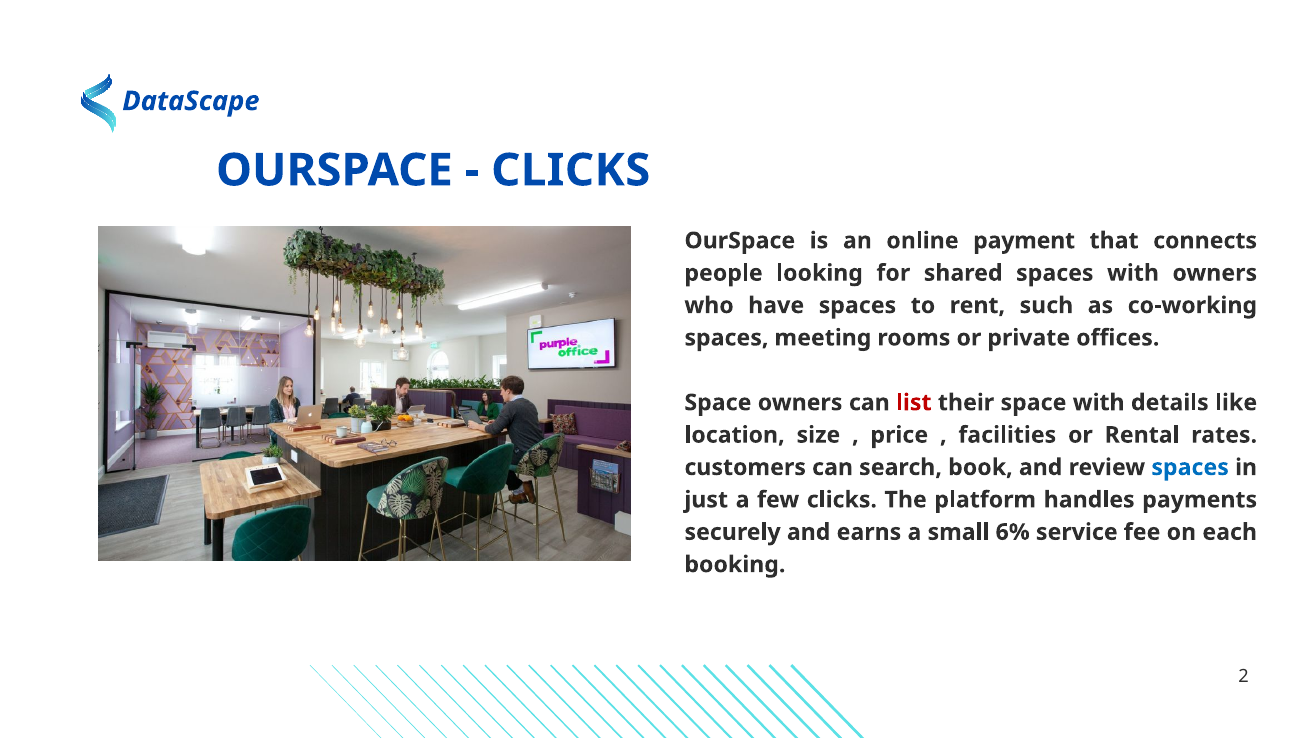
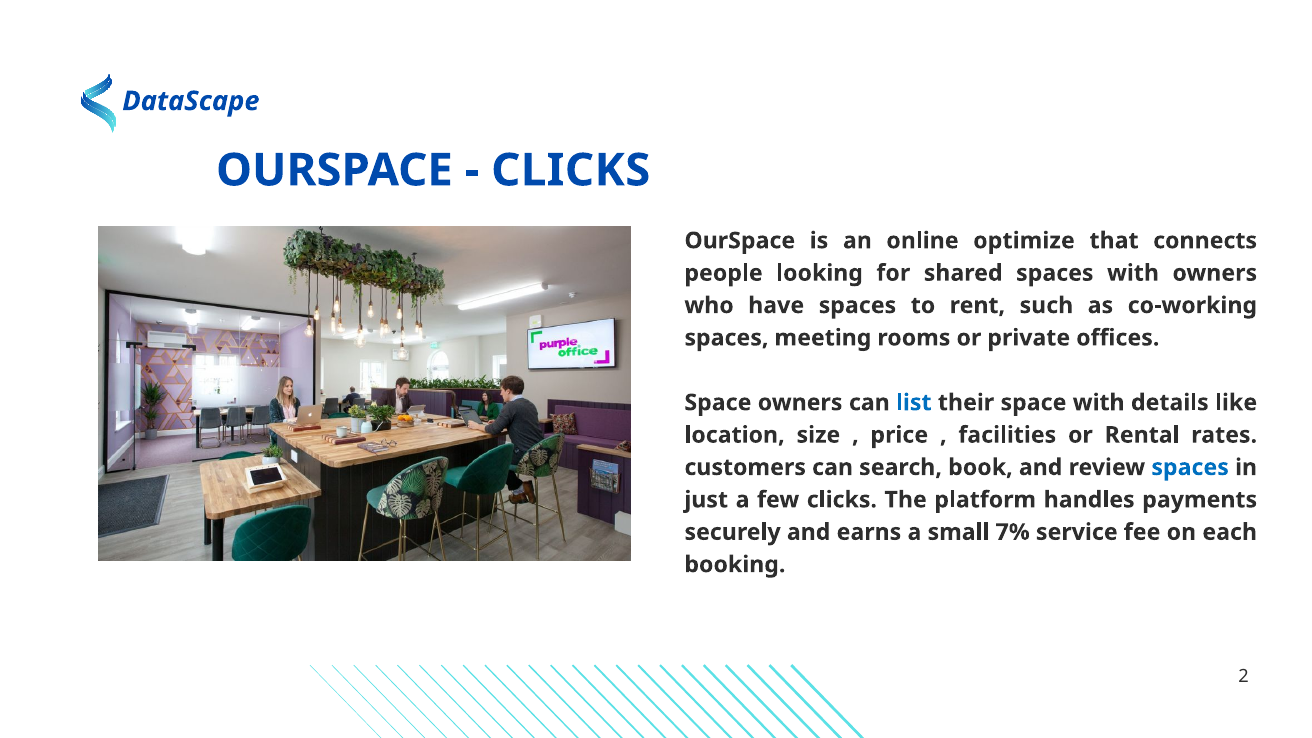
payment: payment -> optimize (1024, 241)
list colour: red -> blue (914, 403)
6%: 6% -> 7% (1013, 532)
